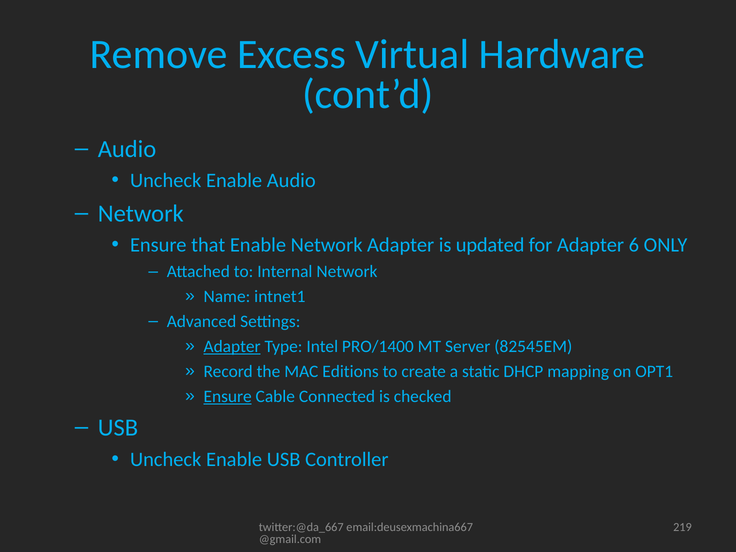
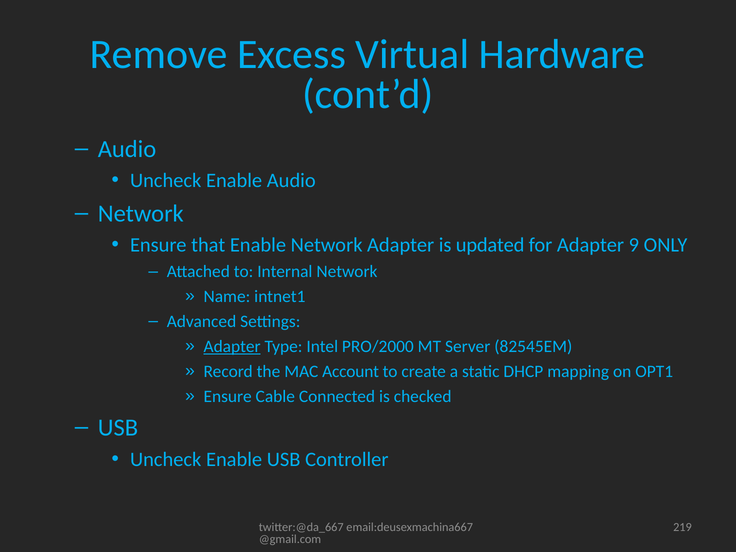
6: 6 -> 9 (634, 245)
PRO/1400: PRO/1400 -> PRO/2000 (378, 347)
Editions: Editions -> Account (351, 372)
Ensure underline: present -> none (228, 396)
